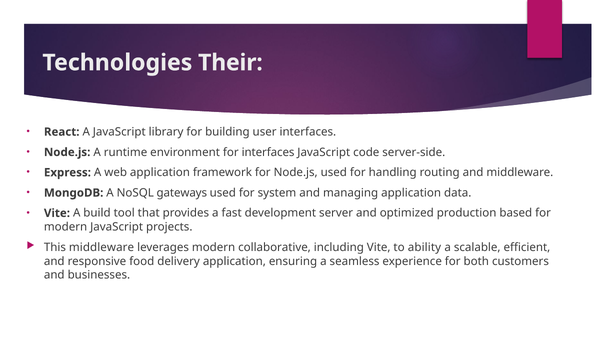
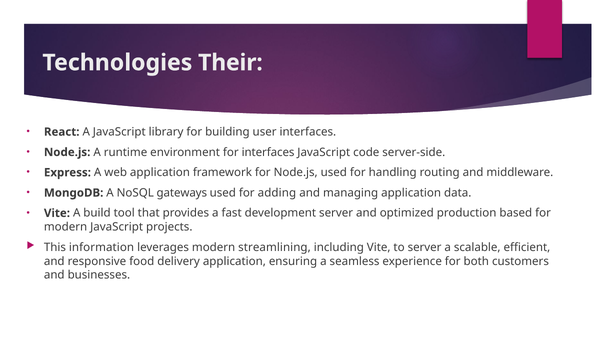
system: system -> adding (277, 193)
This middleware: middleware -> information (102, 247)
collaborative: collaborative -> streamlining (274, 247)
to ability: ability -> server (425, 247)
